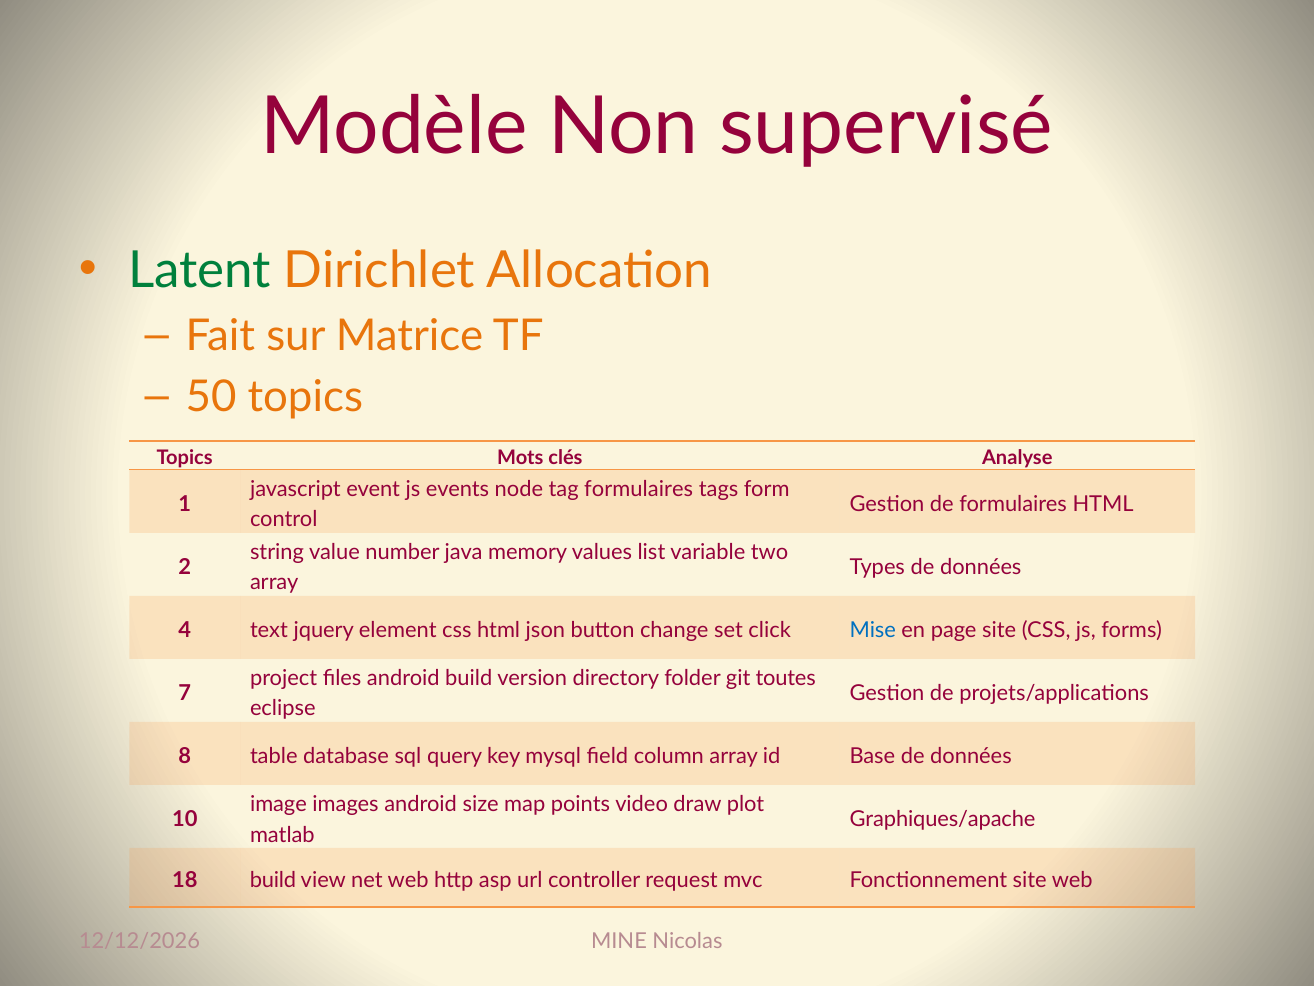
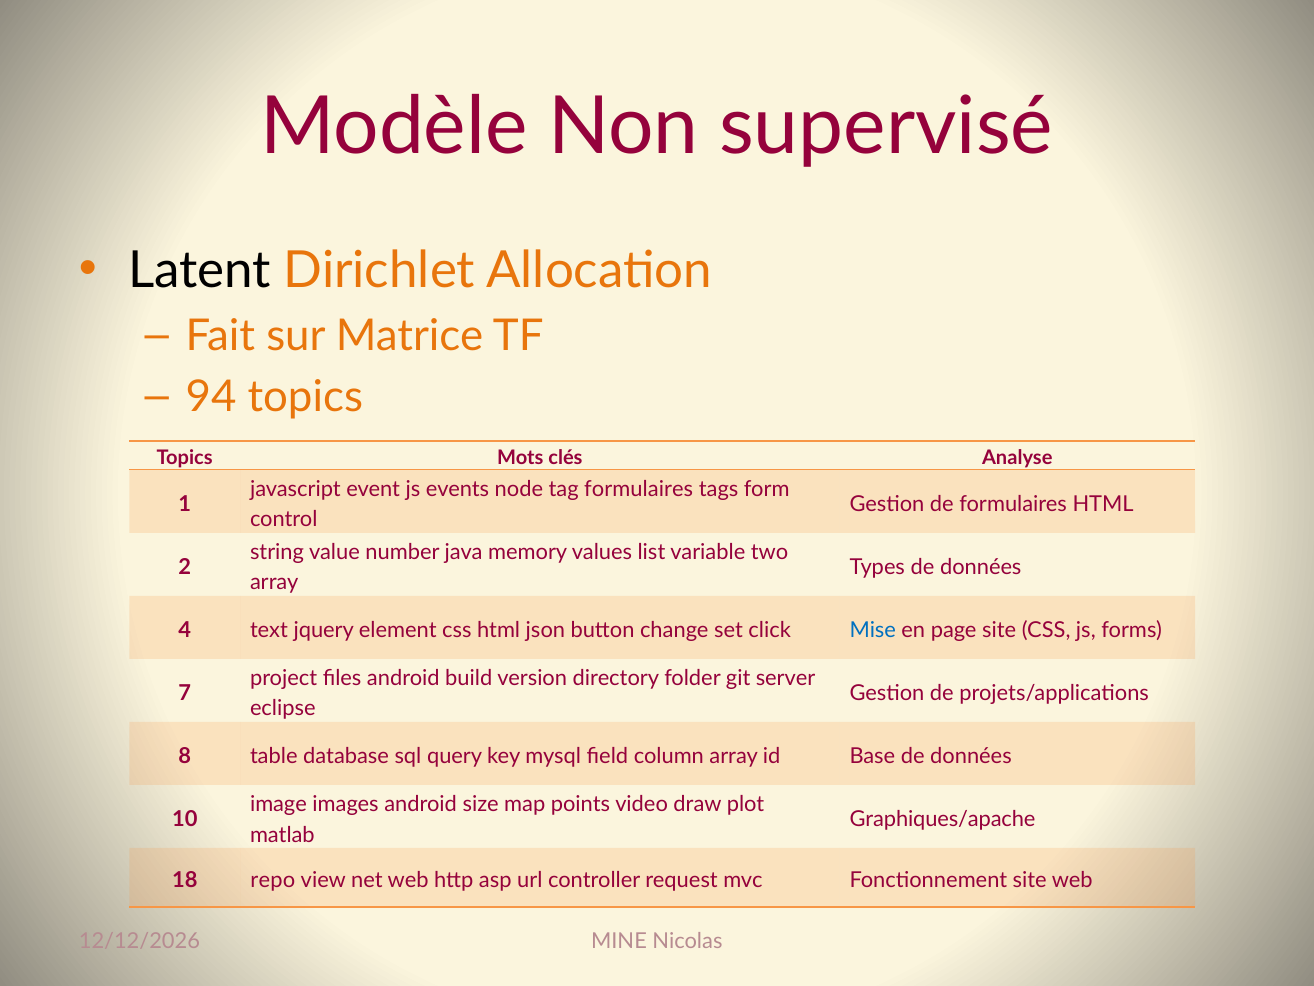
Latent colour: green -> black (200, 271)
50: 50 -> 94 (211, 397)
toutes: toutes -> server (786, 678)
18 build: build -> repo (273, 880)
